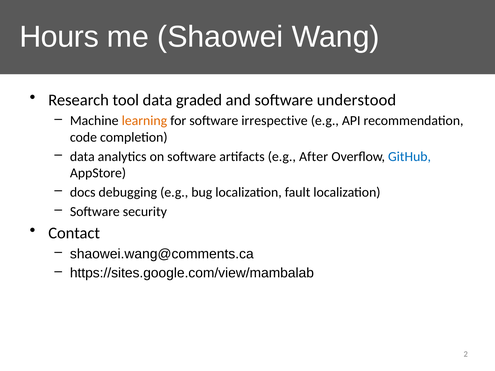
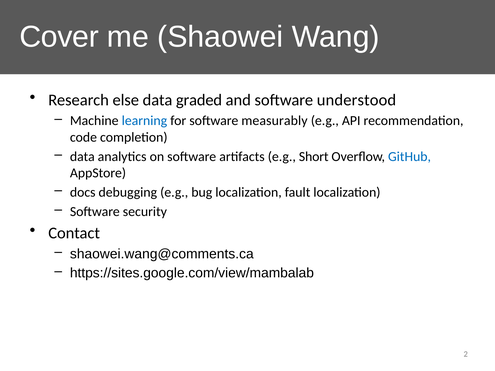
Hours: Hours -> Cover (59, 37)
tool: tool -> else (126, 100)
learning colour: orange -> blue (144, 121)
irrespective: irrespective -> measurably (274, 121)
After: After -> Short (314, 157)
